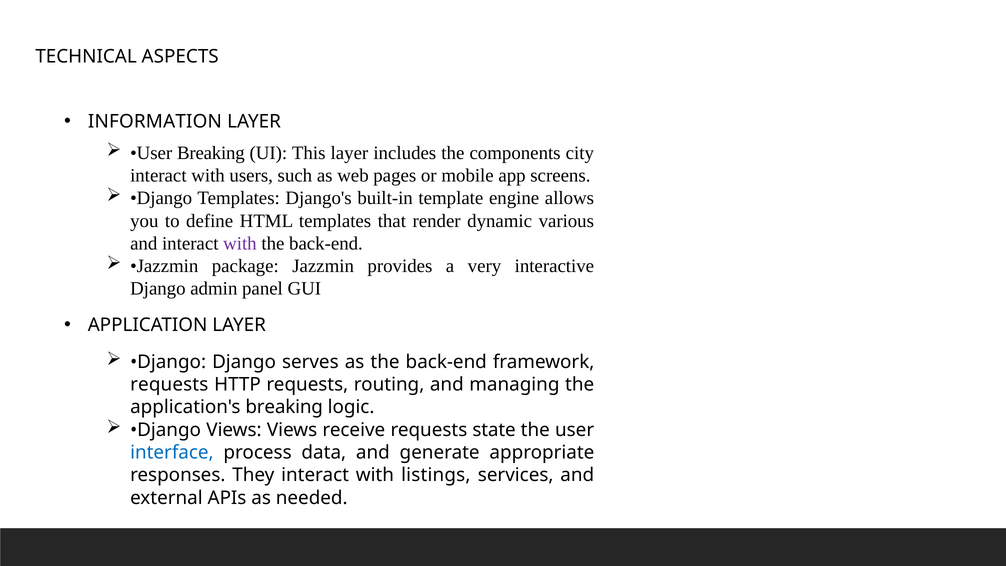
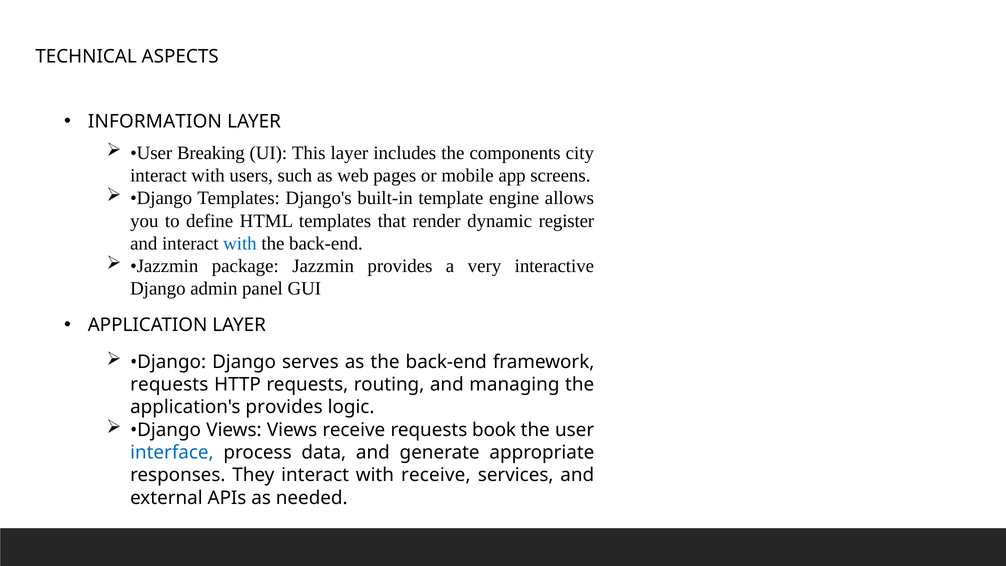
various: various -> register (566, 221)
with colour: purple -> blue (240, 243)
application's breaking: breaking -> provides (284, 407)
state: state -> book (494, 430)
with listings: listings -> receive (436, 475)
